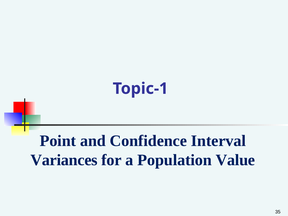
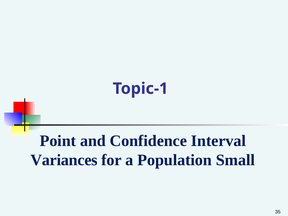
Value: Value -> Small (235, 160)
